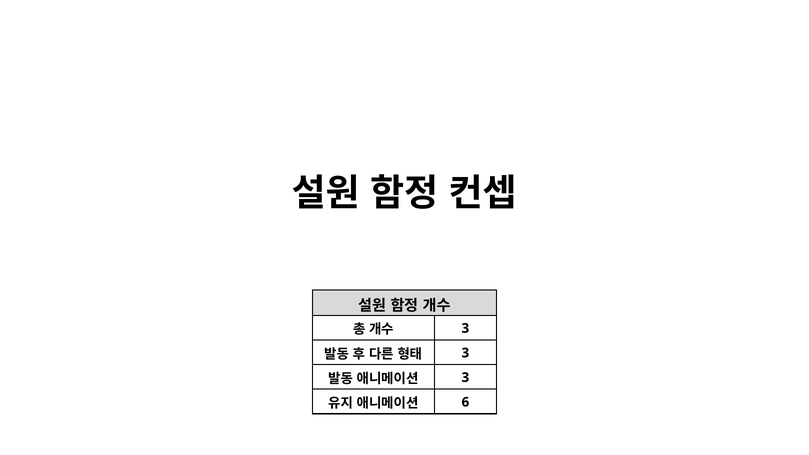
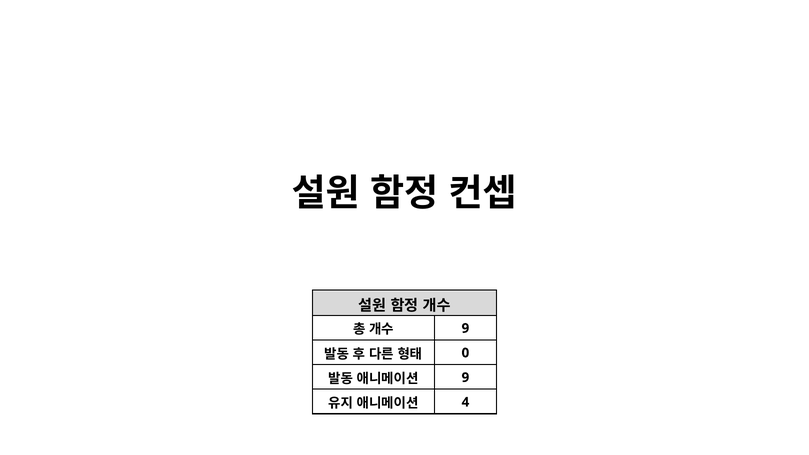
3: 3 -> 9 (465, 328)
3: 3 -> 0 (465, 353)
3: 3 -> 9 (465, 378)
6: 6 -> 4 (465, 402)
